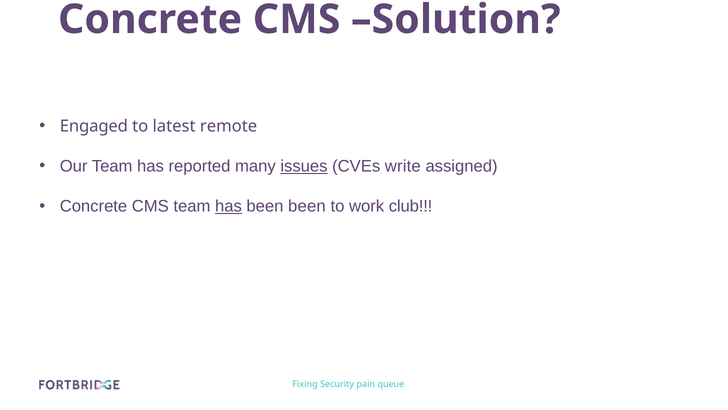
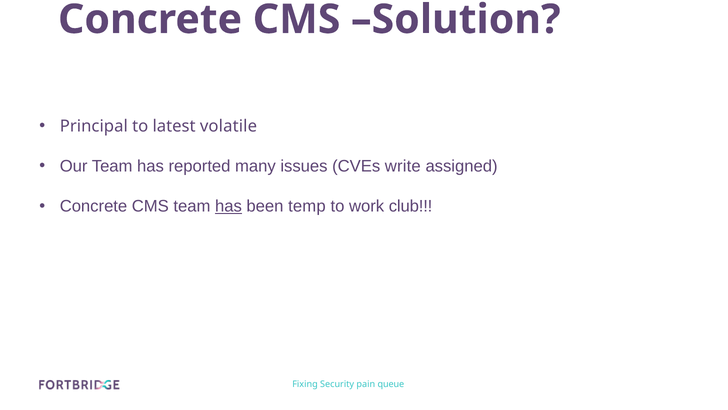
Engaged: Engaged -> Principal (94, 126)
remote: remote -> volatile (228, 126)
issues underline: present -> none (304, 166)
been been: been -> temp (307, 206)
